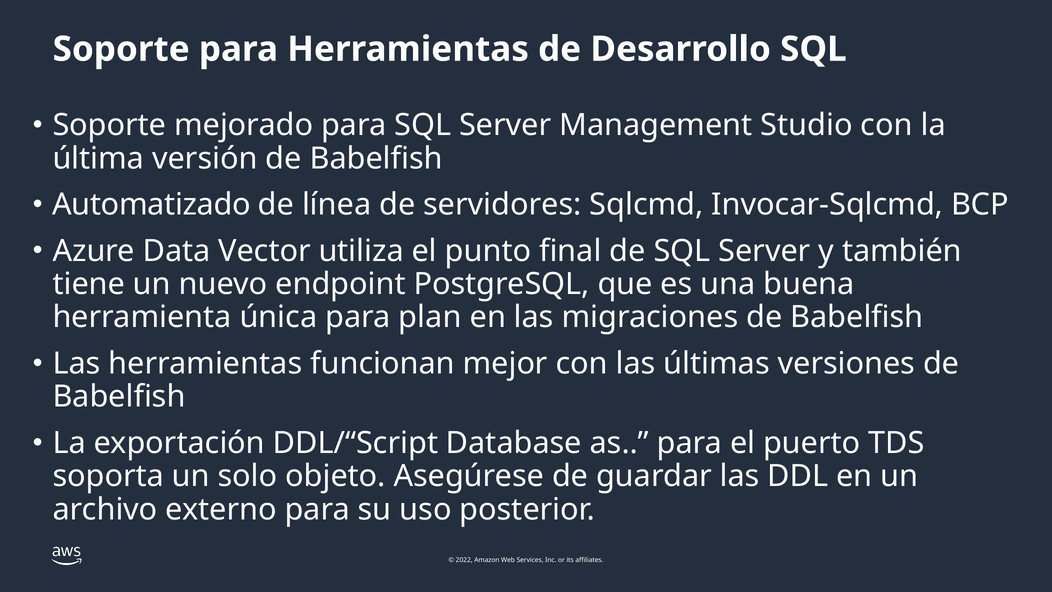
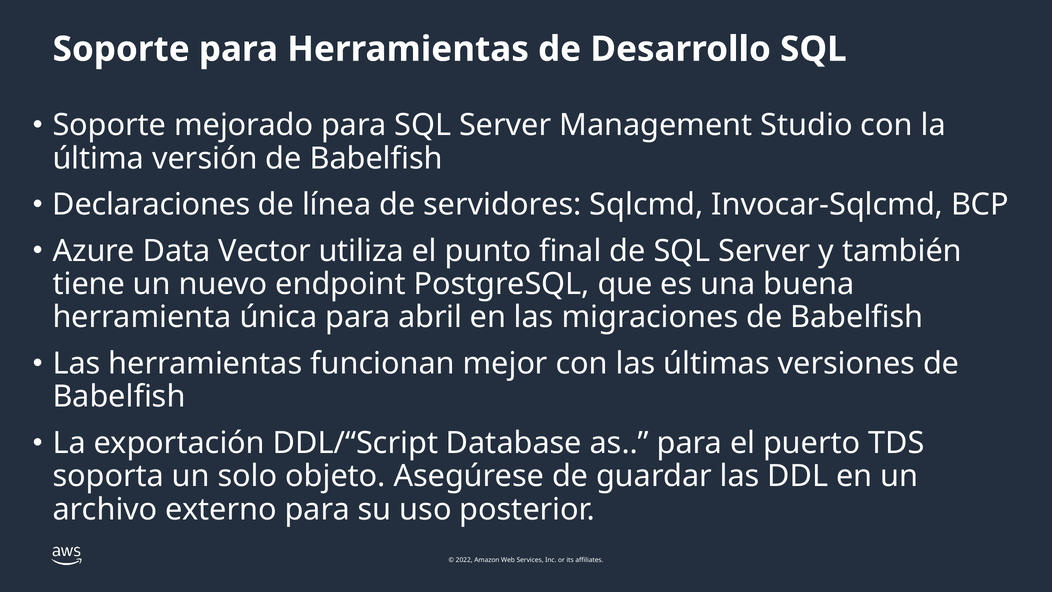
Automatizado: Automatizado -> Declaraciones (151, 205)
plan: plan -> abril (430, 317)
